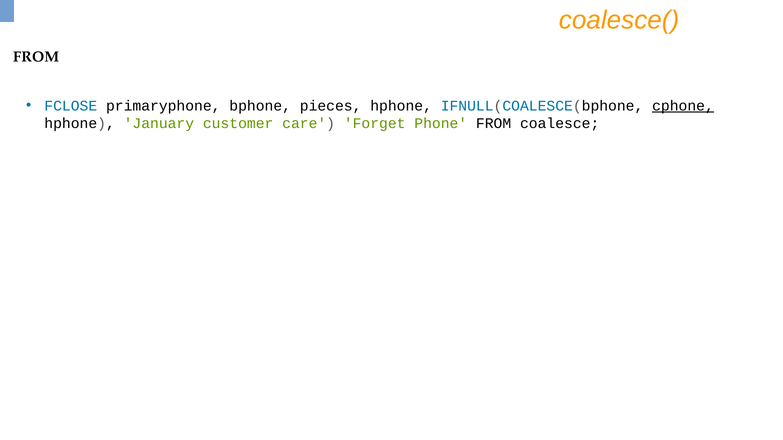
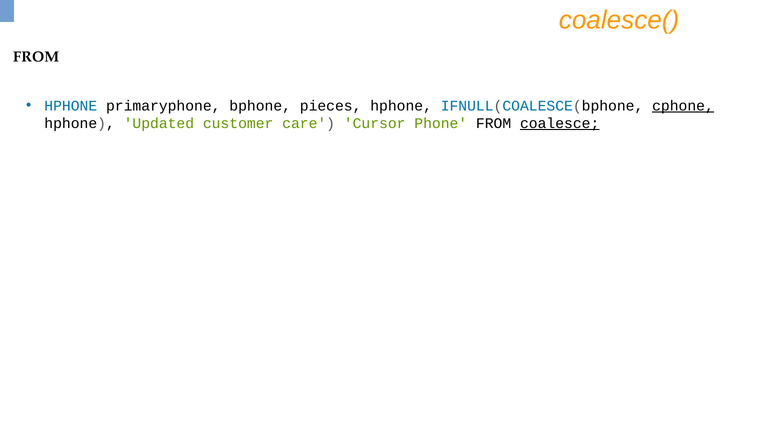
FCLOSE: FCLOSE -> HPHONE (71, 106)
January: January -> Updated (159, 123)
Forget: Forget -> Cursor (375, 123)
coalesce underline: none -> present (560, 123)
